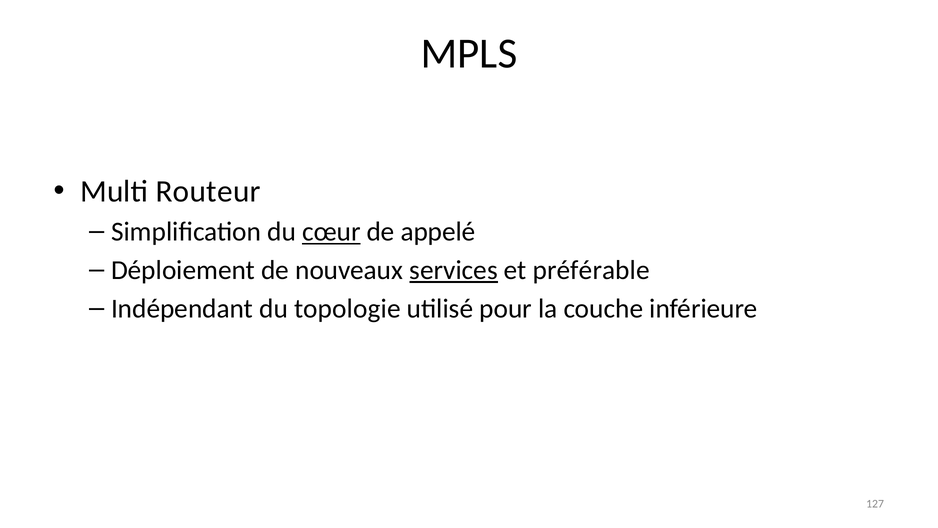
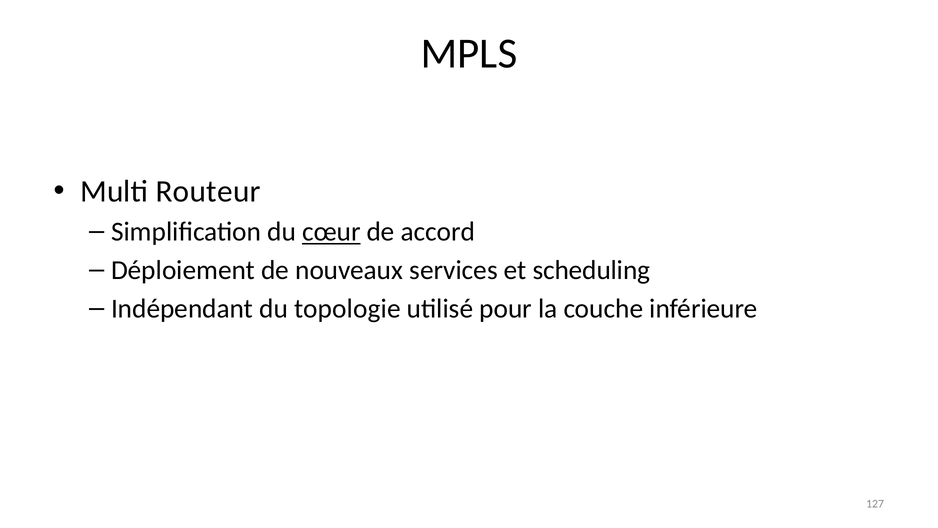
appelé: appelé -> accord (438, 232)
services underline: present -> none (454, 270)
préférable: préférable -> scheduling (591, 270)
